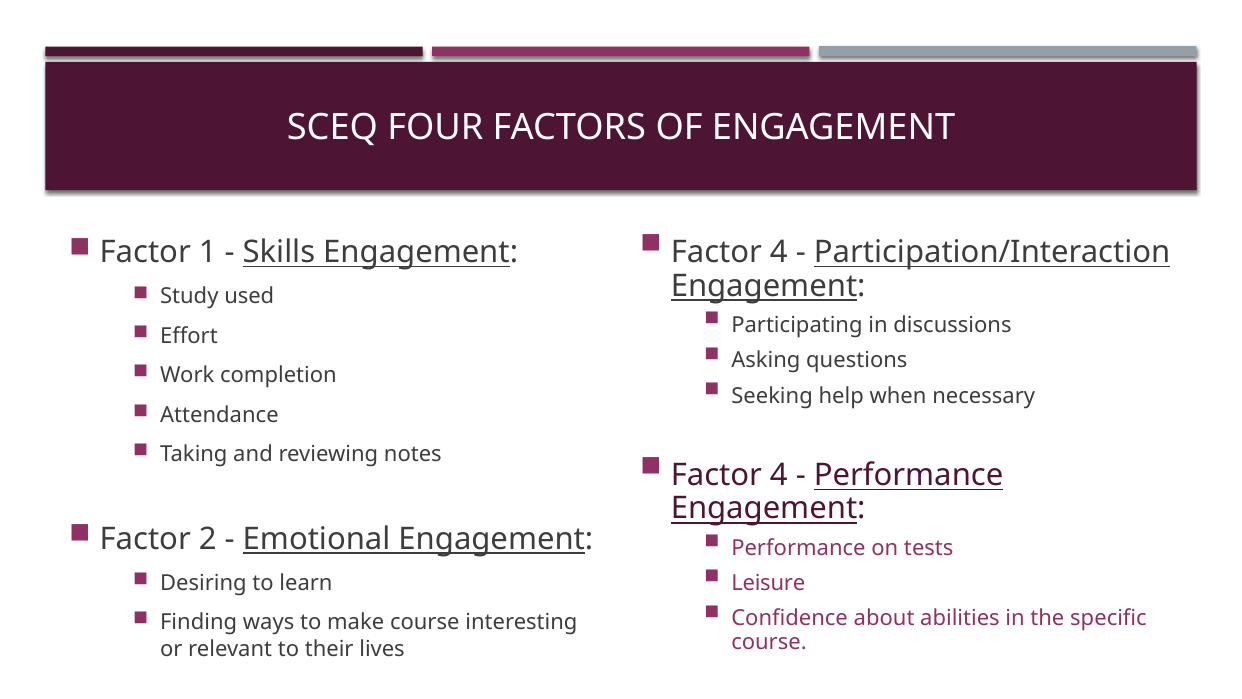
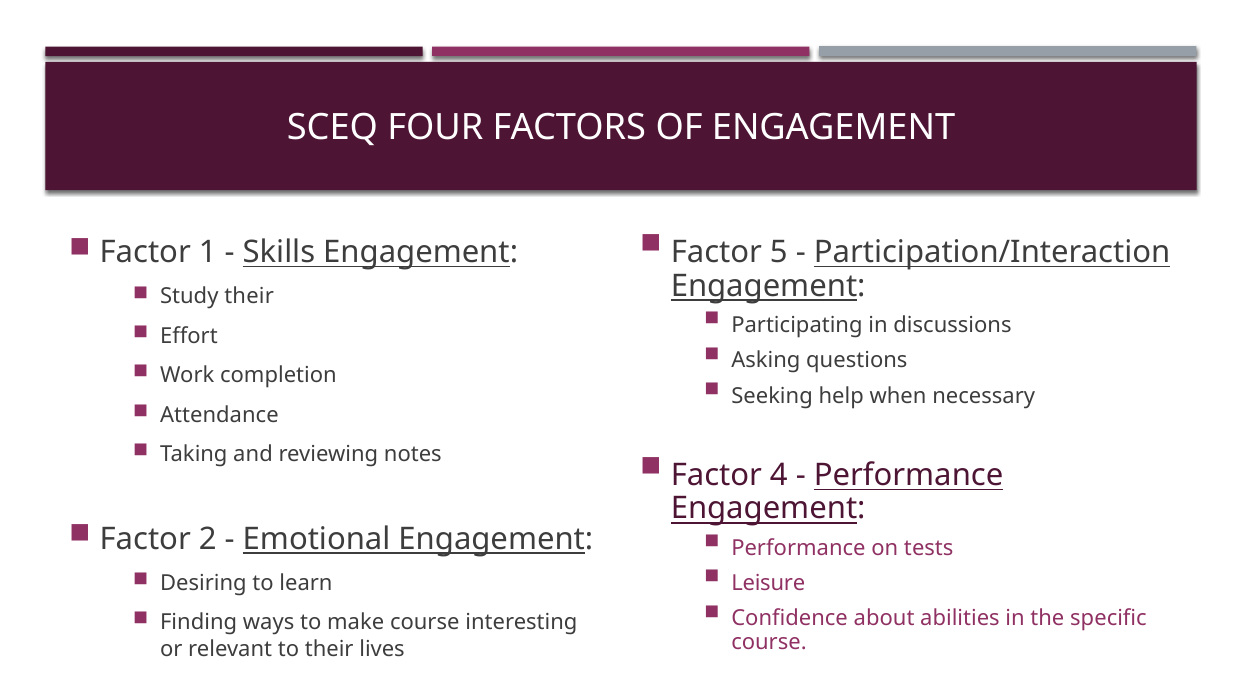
4: 4 -> 5 (779, 252)
Study used: used -> their (249, 297)
